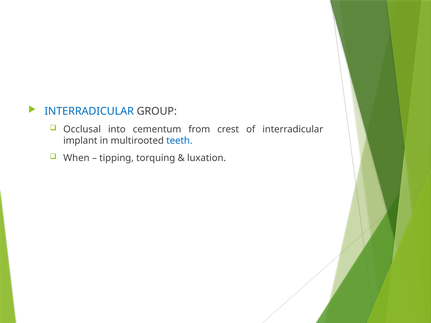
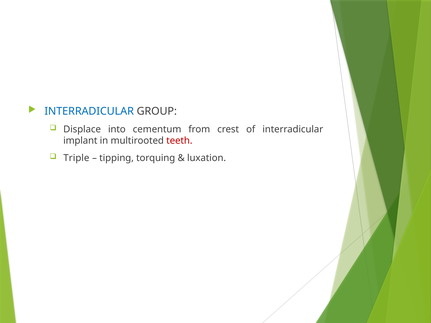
Occlusal: Occlusal -> Displace (82, 129)
teeth colour: blue -> red (179, 141)
When: When -> Triple (76, 158)
